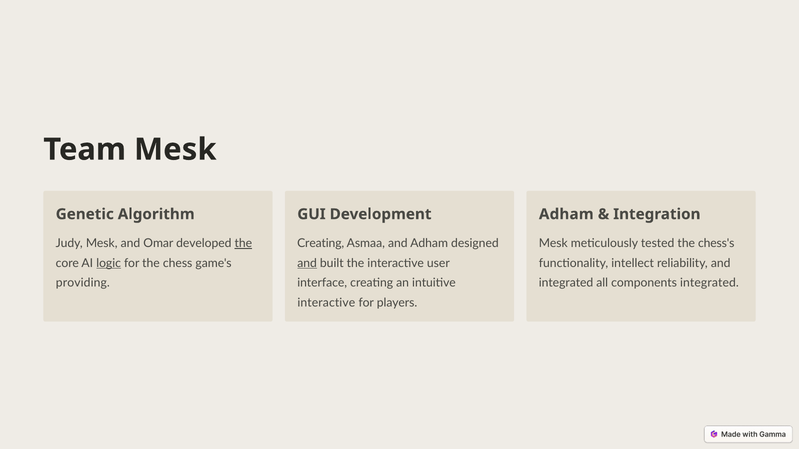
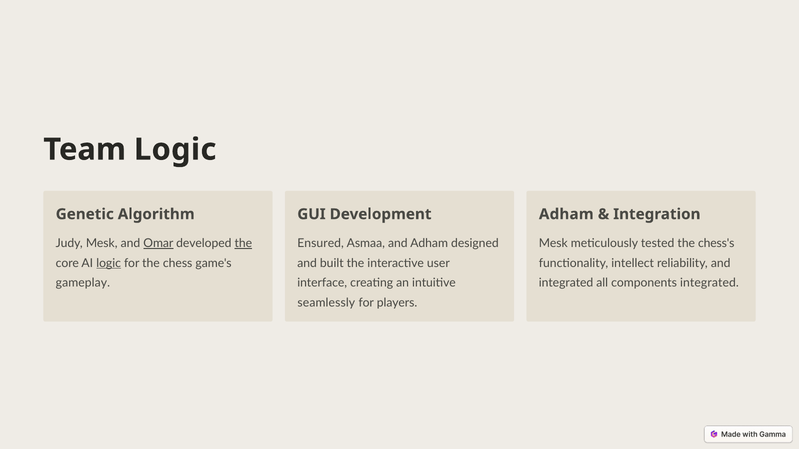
Team Mesk: Mesk -> Logic (175, 150)
Omar underline: none -> present (158, 244)
Creating: Creating -> Ensured (321, 244)
and underline: present -> none (307, 263)
providing: providing -> gameplay (83, 283)
interactive: interactive -> seamlessly (326, 303)
